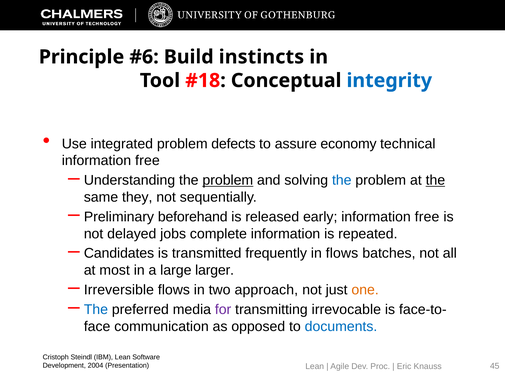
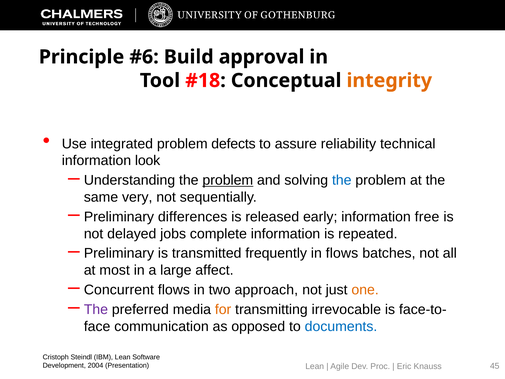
instincts: instincts -> approval (262, 57)
integrity colour: blue -> orange (389, 80)
economy: economy -> reliability (348, 144)
free: free -> look (148, 161)
the underline: present -> none (435, 180)
they: they -> very (137, 197)
beforehand: beforehand -> differences (193, 217)
Candidates: Candidates -> Preliminary (119, 253)
larger: larger -> affect (214, 270)
Irreversible: Irreversible -> Concurrent (119, 290)
The colour: blue -> purple (96, 309)
for colour: purple -> orange (223, 309)
